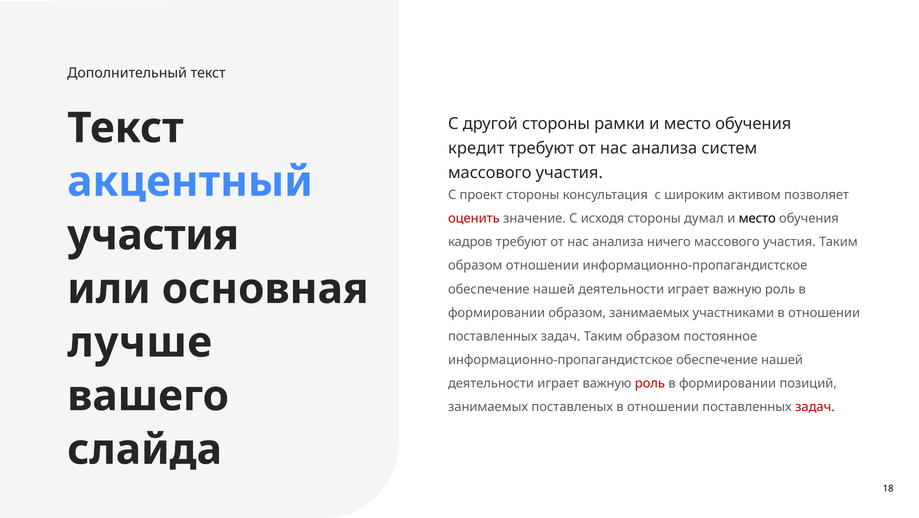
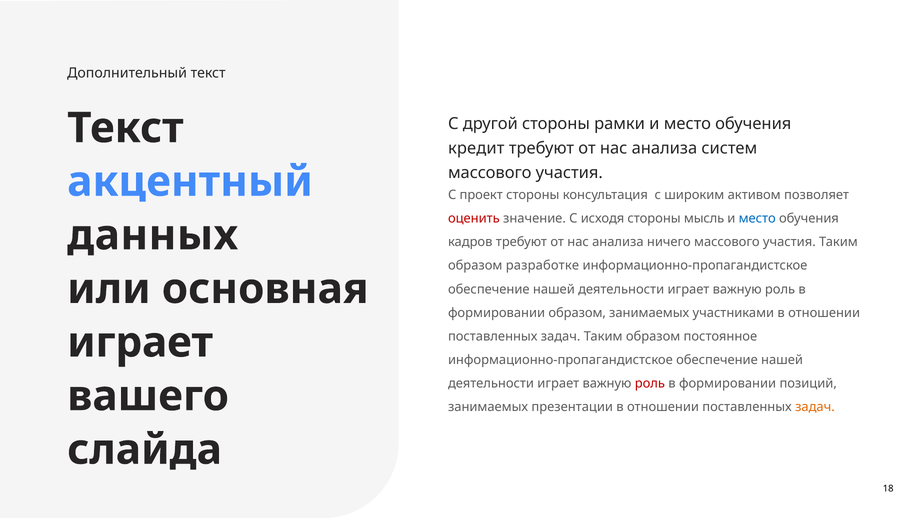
думал: думал -> мысль (704, 219)
место colour: black -> blue (757, 219)
участия: участия -> данных (153, 235)
образом отношении: отношении -> разработке (542, 266)
лучше: лучше -> играет (140, 343)
поставленых: поставленых -> презентации (572, 407)
задач colour: red -> orange (815, 407)
